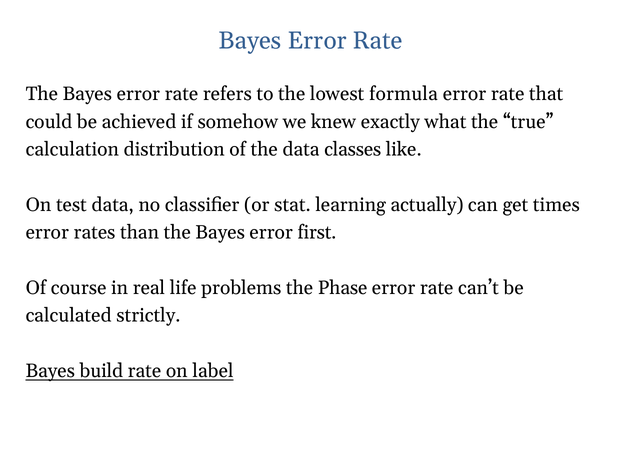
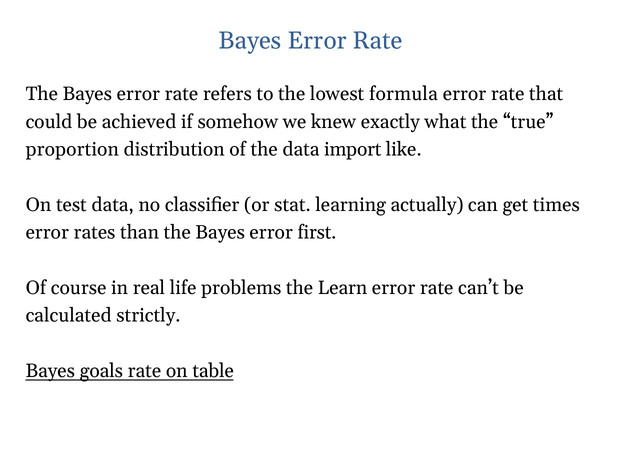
calculation: calculation -> proportion (72, 149)
classes: classes -> import (353, 149)
Phase: Phase -> Learn (343, 288)
build: build -> goals (101, 371)
label: label -> table (213, 371)
